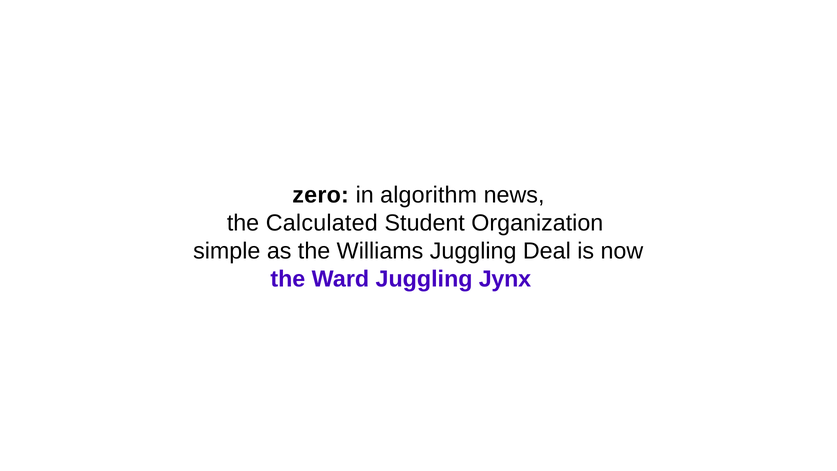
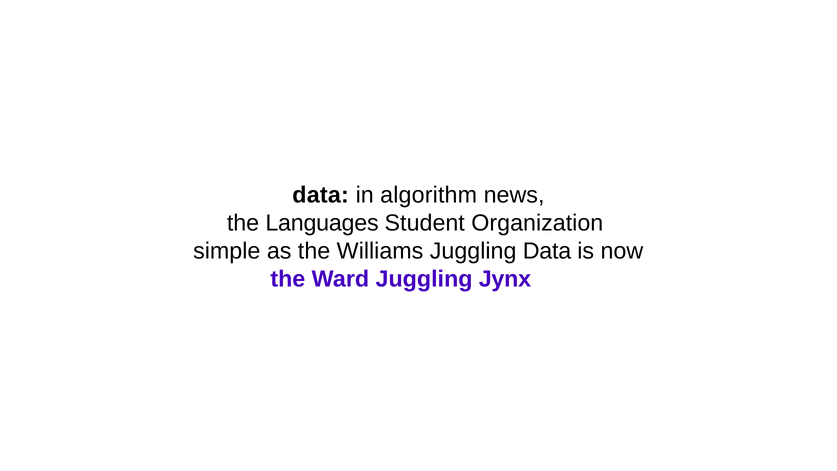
zero: zero -> data (321, 195)
Calculated: Calculated -> Languages (322, 223)
Juggling Deal: Deal -> Data (547, 251)
